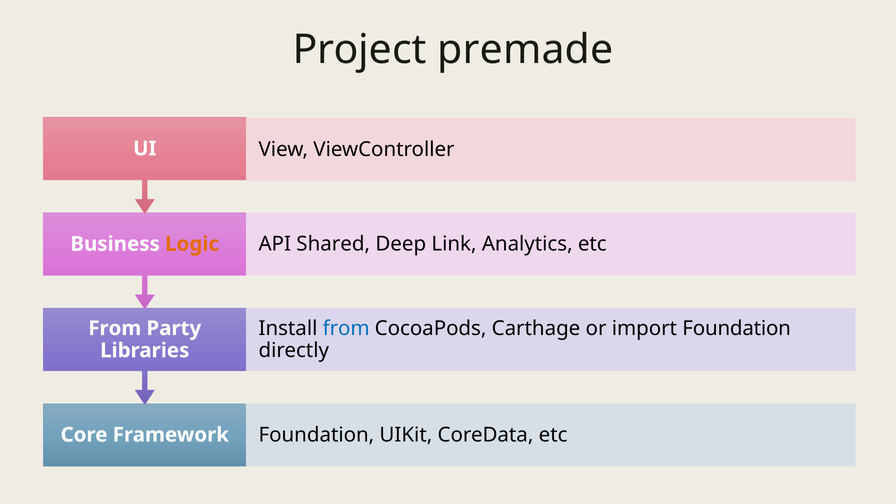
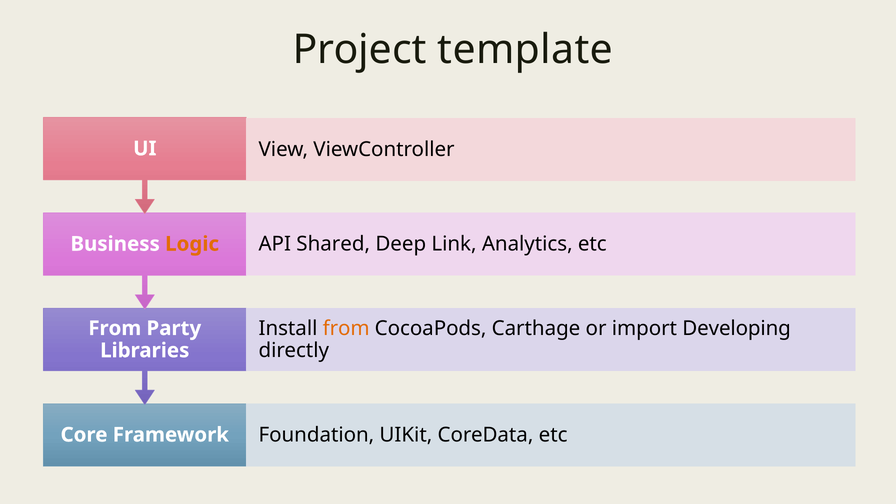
premade: premade -> template (525, 50)
from colour: blue -> orange (346, 328)
import Foundation: Foundation -> Developing (737, 328)
